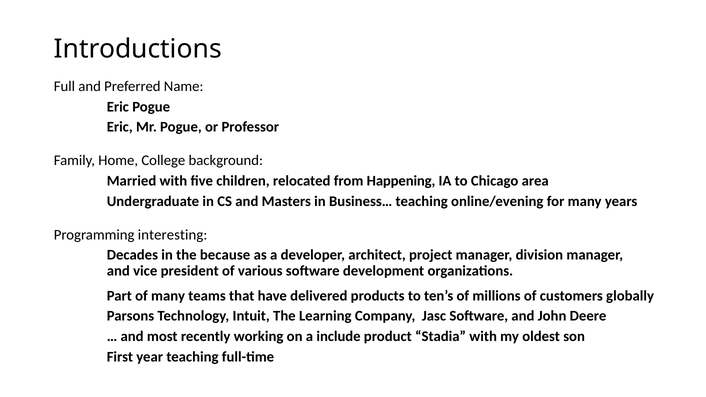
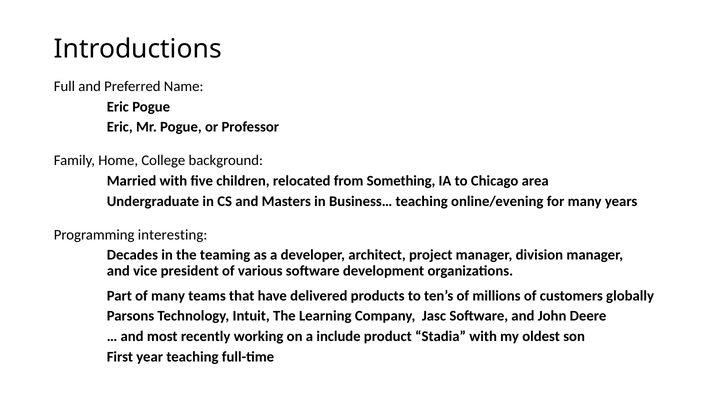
Happening: Happening -> Something (401, 181)
because: because -> teaming (225, 255)
